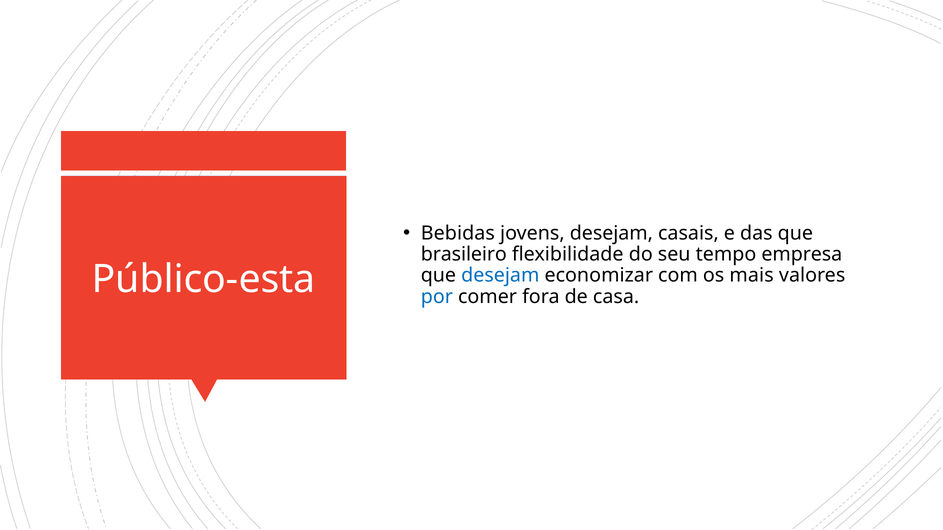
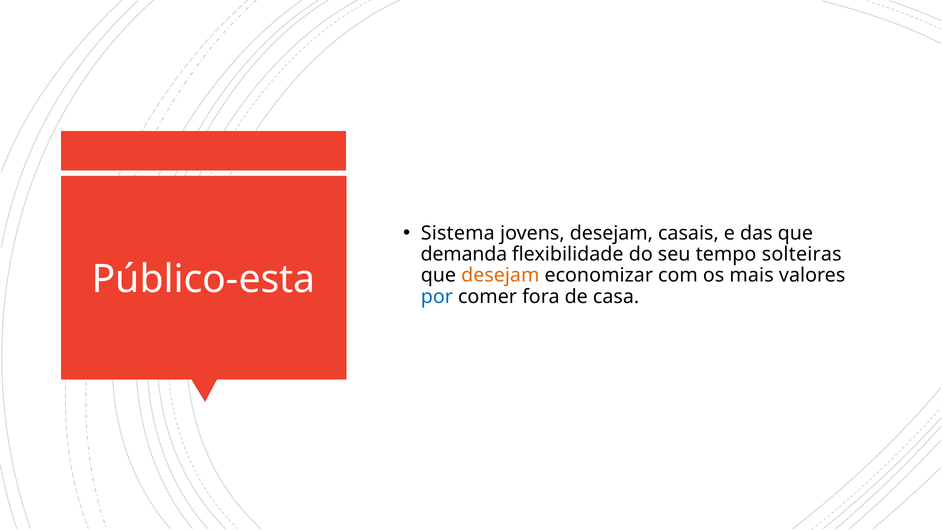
Bebidas: Bebidas -> Sistema (458, 233)
brasileiro: brasileiro -> demanda (464, 254)
empresa: empresa -> solteiras (802, 254)
desejam colour: blue -> orange (500, 276)
